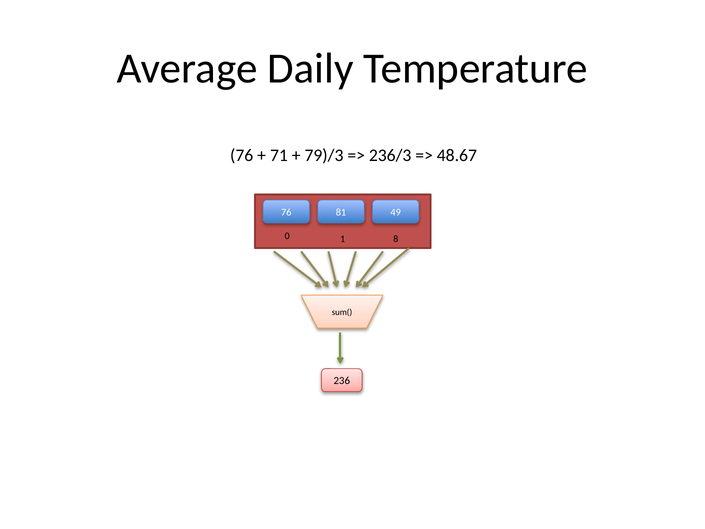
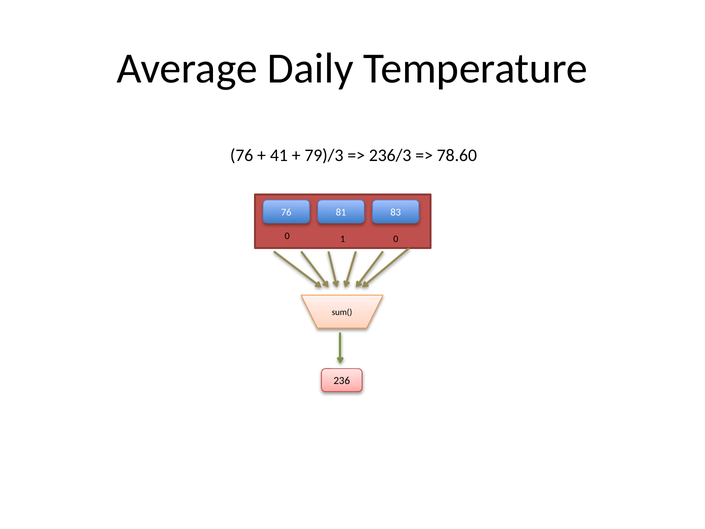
71: 71 -> 41 (279, 155)
48.67: 48.67 -> 78.60 (457, 155)
49: 49 -> 83 (396, 212)
1 8: 8 -> 0 (396, 239)
